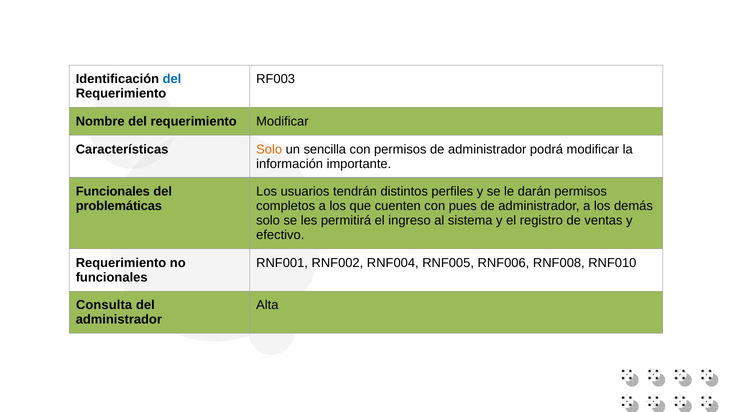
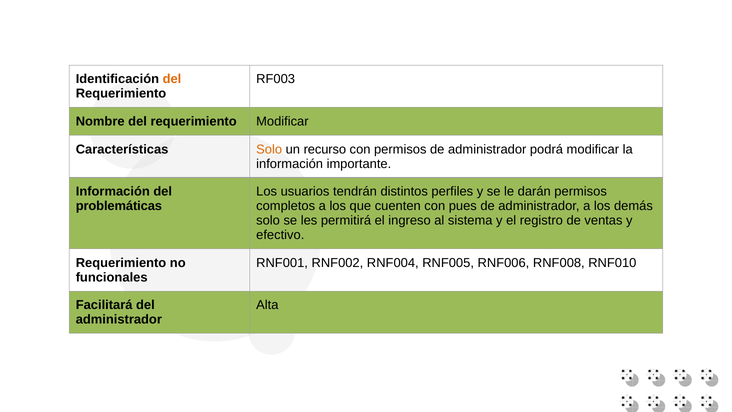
del colour: blue -> orange (172, 79)
sencilla: sencilla -> recurso (325, 149)
Funcionales: Funcionales -> Información (113, 191)
Consulta: Consulta -> Facilitará (104, 305)
